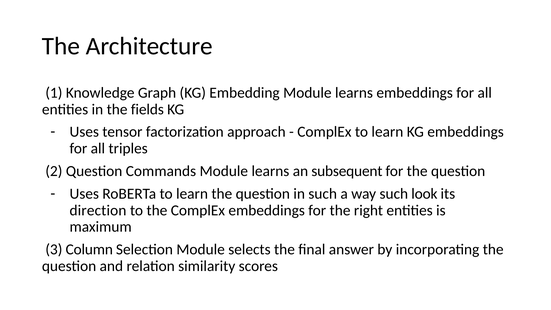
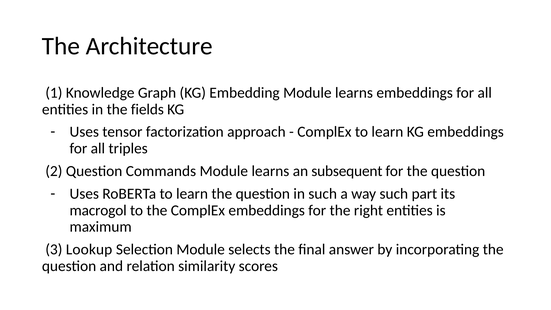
look: look -> part (424, 194)
direction: direction -> macrogol (98, 210)
Column: Column -> Lookup (89, 249)
